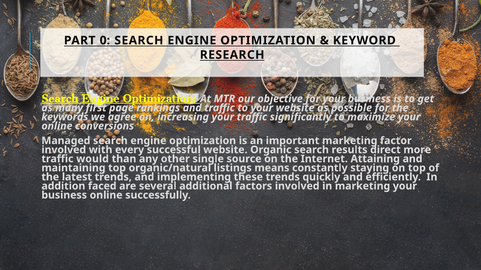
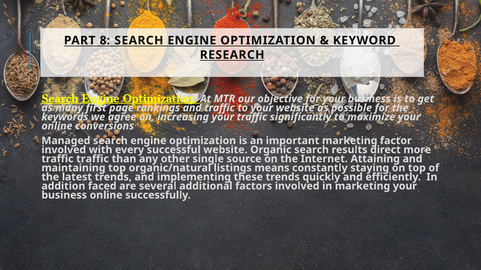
0: 0 -> 8 (105, 41)
traffic would: would -> traffic (93, 159)
